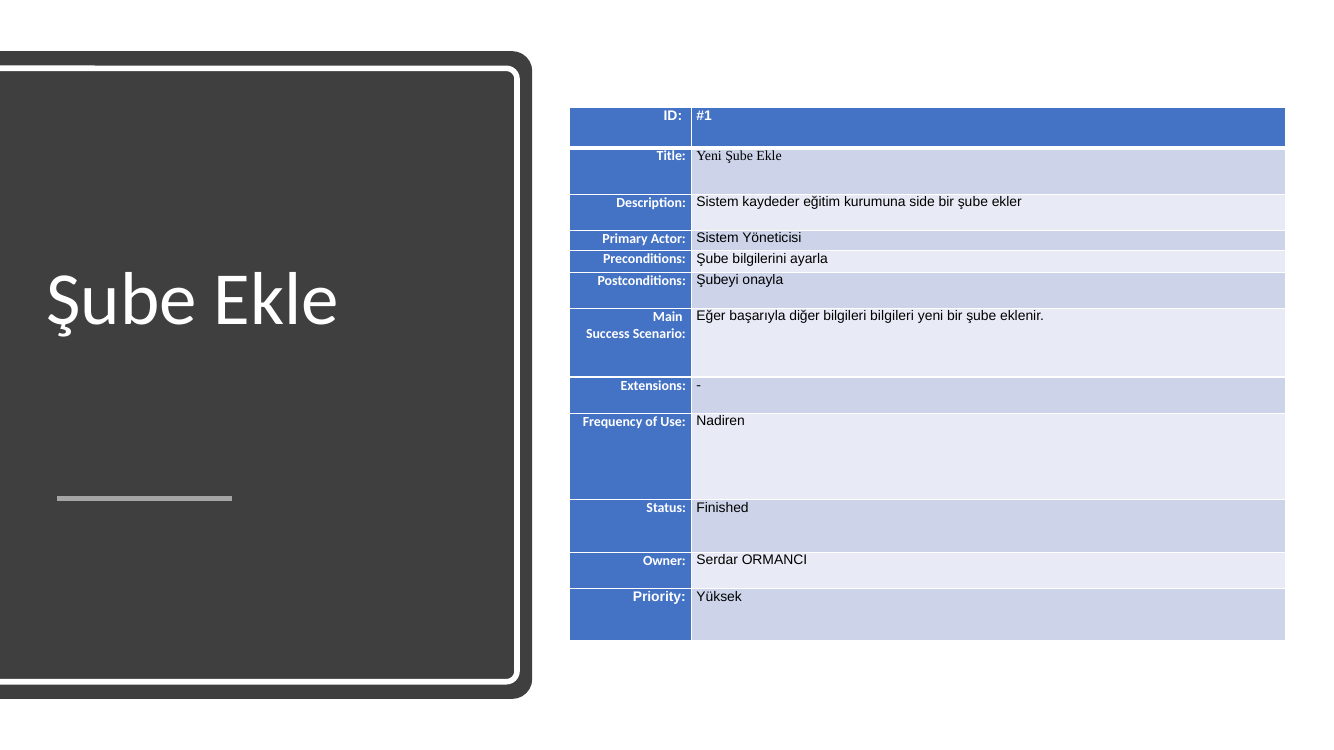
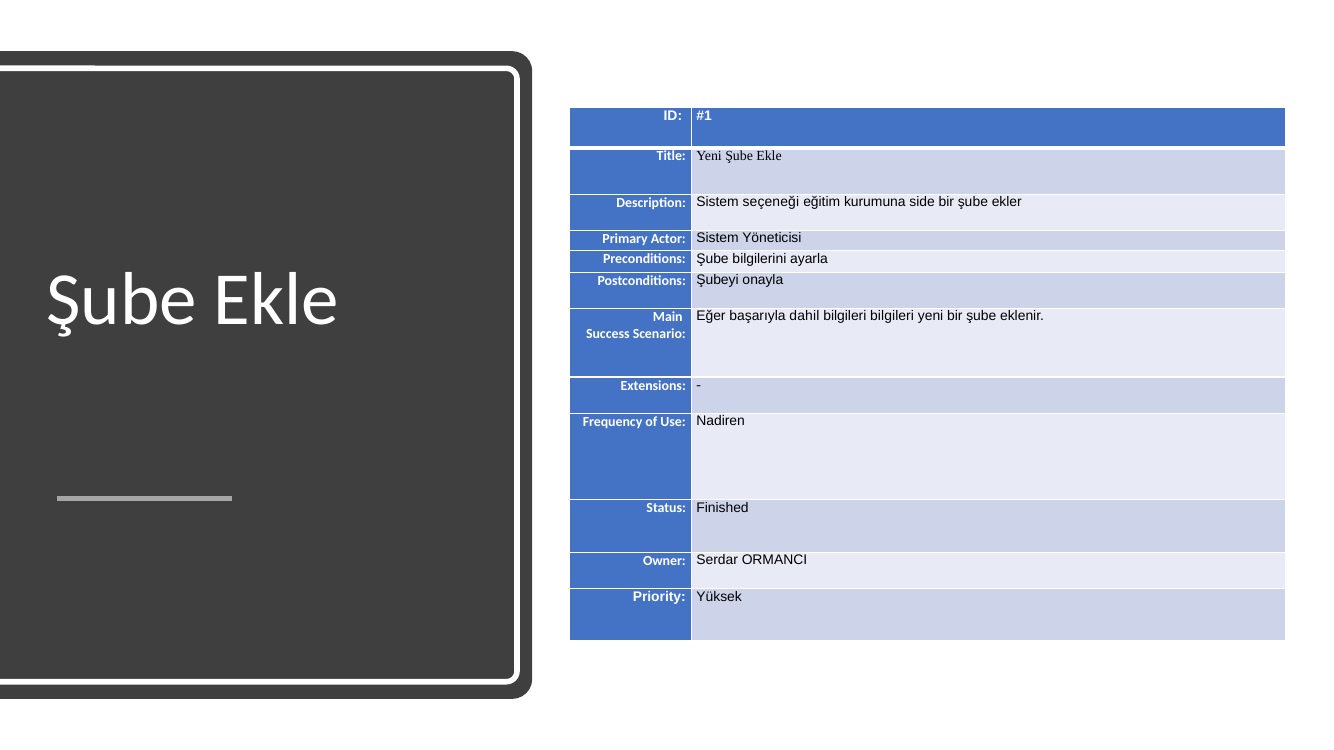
kaydeder: kaydeder -> seçeneği (771, 202)
diğer: diğer -> dahil (804, 317)
